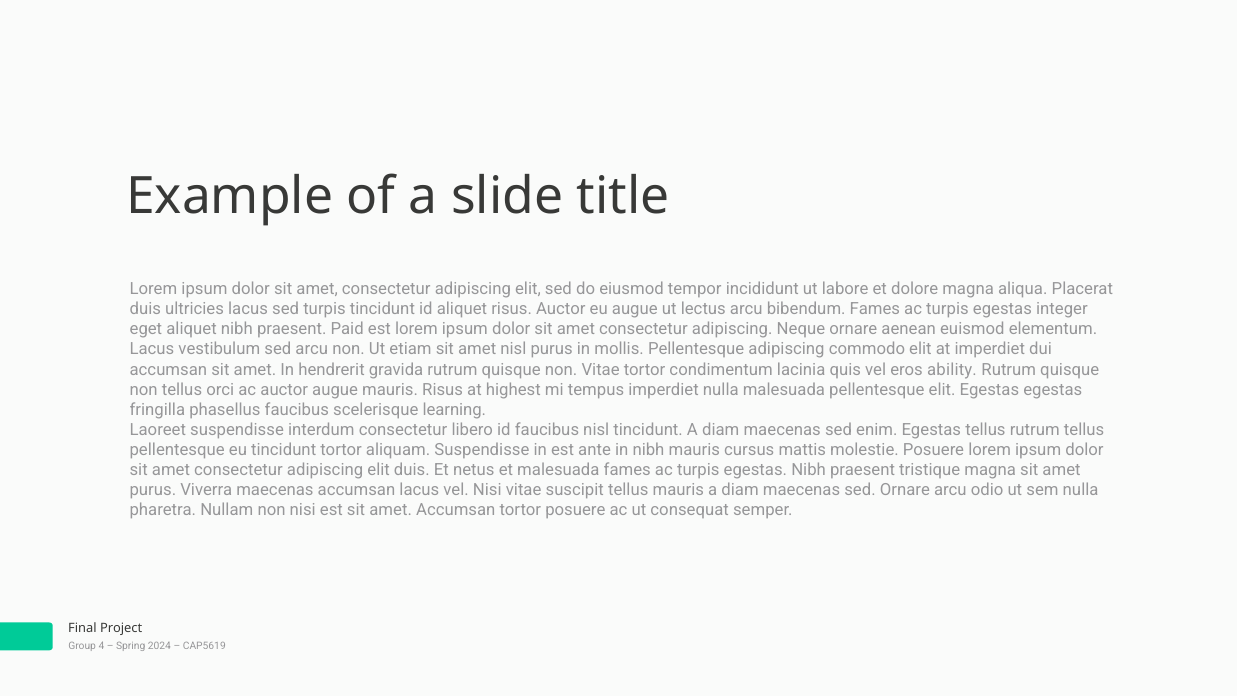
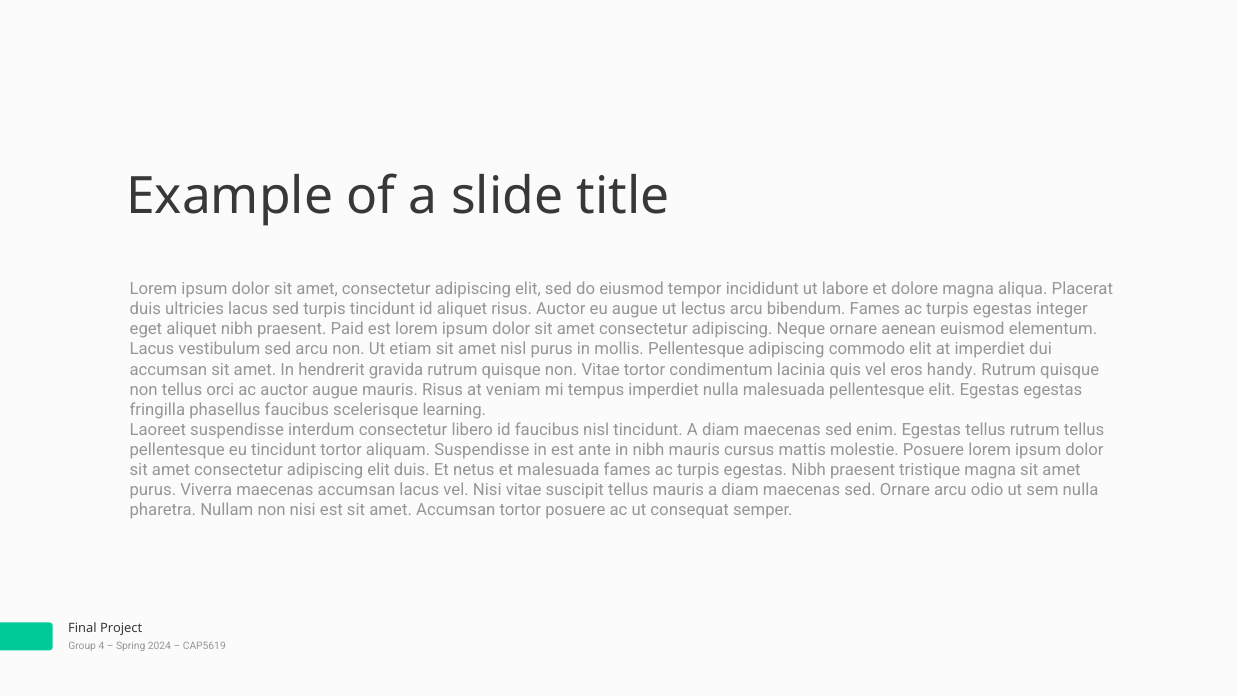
ability: ability -> handy (952, 369)
highest: highest -> veniam (513, 390)
